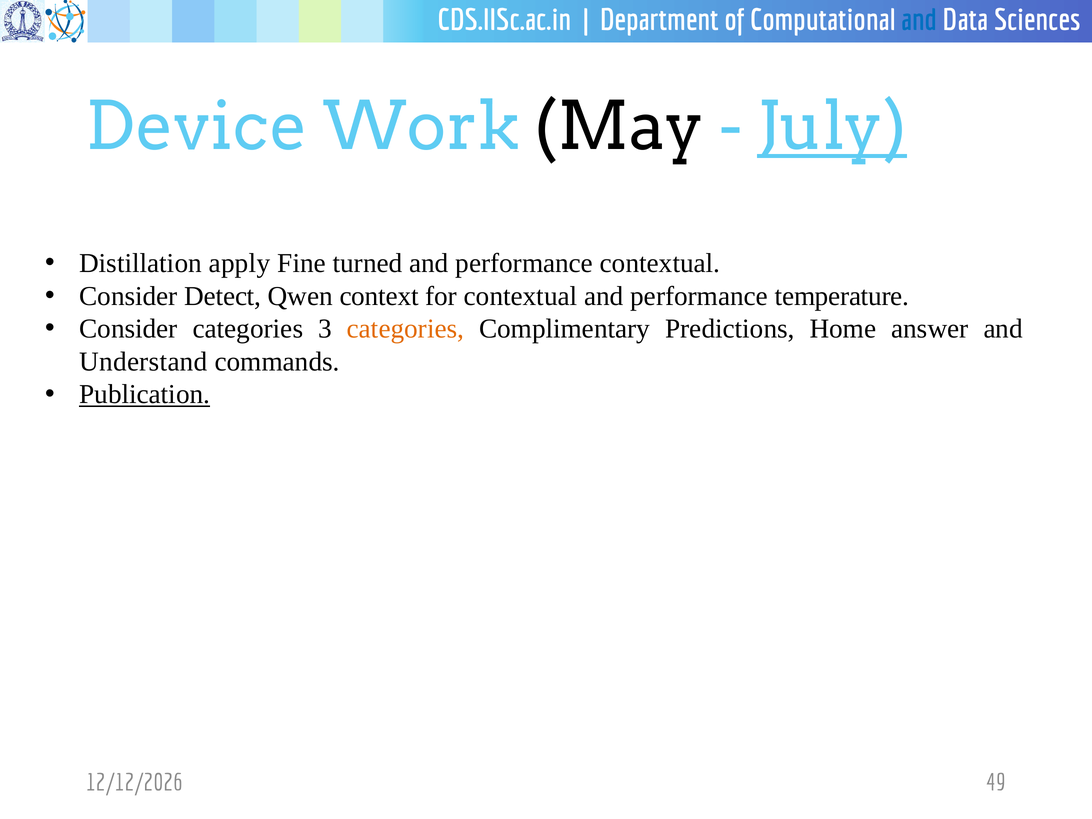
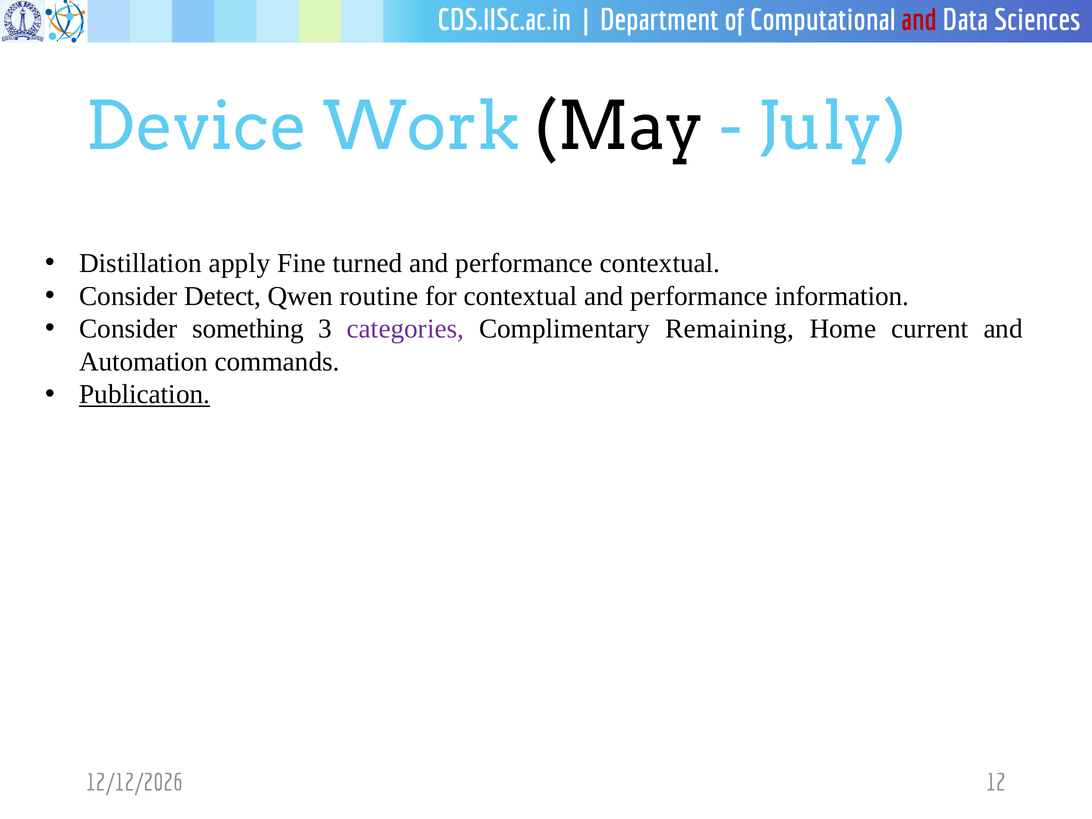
and colour: blue -> red (919, 20)
July underline: present -> none (832, 127)
context: context -> routine (379, 296)
temperature: temperature -> information (842, 296)
Consider categories: categories -> something (248, 329)
categories colour: orange -> purple (405, 329)
Predictions: Predictions -> Remaining (730, 329)
answer: answer -> current (930, 329)
Understand: Understand -> Automation (144, 362)
49: 49 -> 12 (996, 783)
